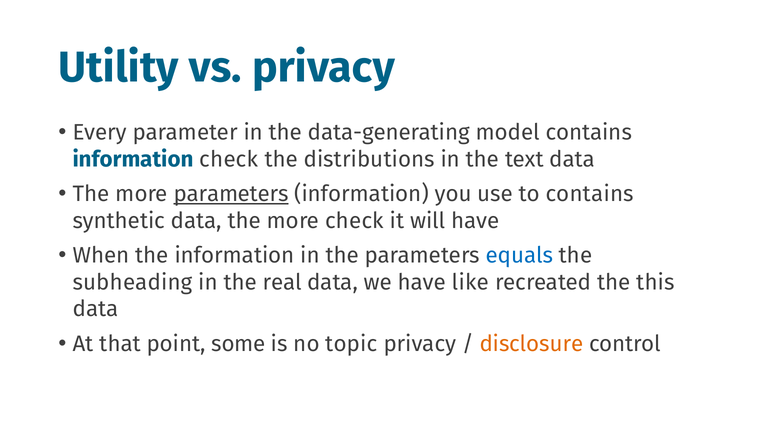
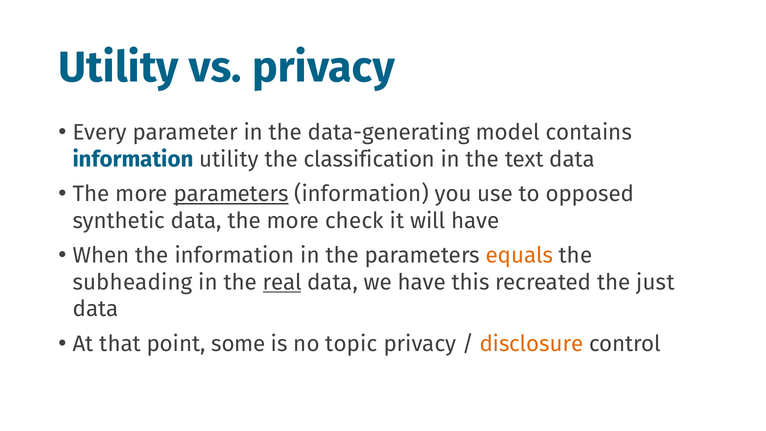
information check: check -> utility (229, 159)
distributions: distributions -> classification (369, 159)
to contains: contains -> opposed (590, 194)
equals colour: blue -> orange (519, 255)
real underline: none -> present (282, 282)
like: like -> this (471, 282)
this: this -> just (656, 282)
